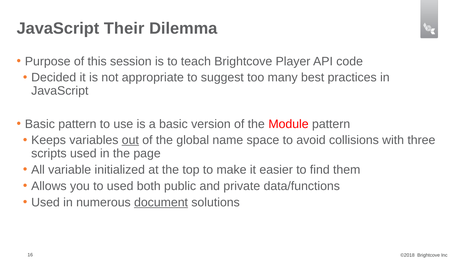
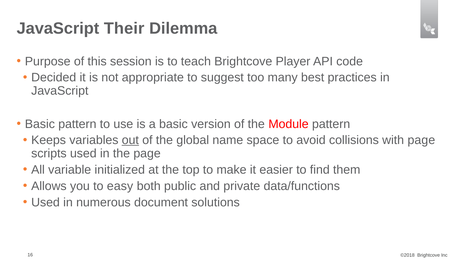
with three: three -> page (421, 140)
to used: used -> easy (120, 186)
document underline: present -> none (161, 203)
